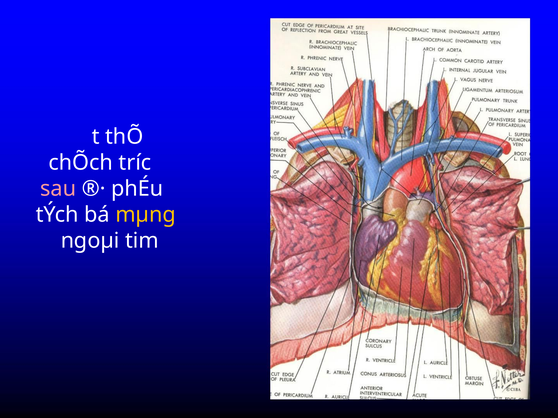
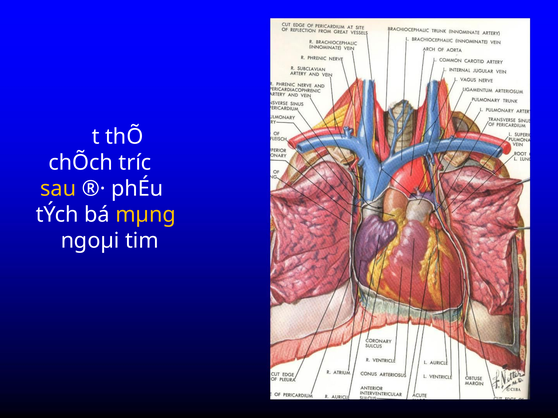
sau colour: pink -> yellow (58, 189)
